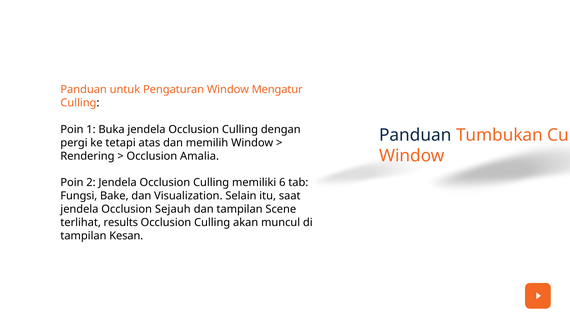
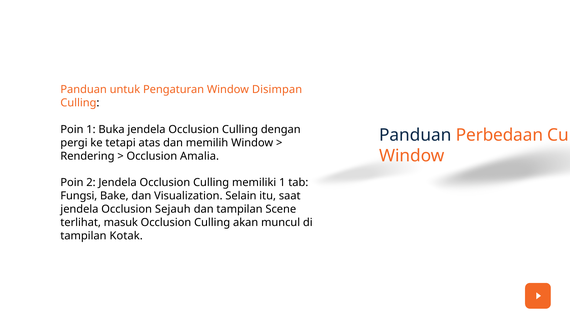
Mengatur: Mengatur -> Disimpan (277, 89)
Tumbukan: Tumbukan -> Perbedaan (499, 135)
memiliki 6: 6 -> 1 (282, 182)
results: results -> masuk (121, 222)
Kesan: Kesan -> Kotak (126, 236)
